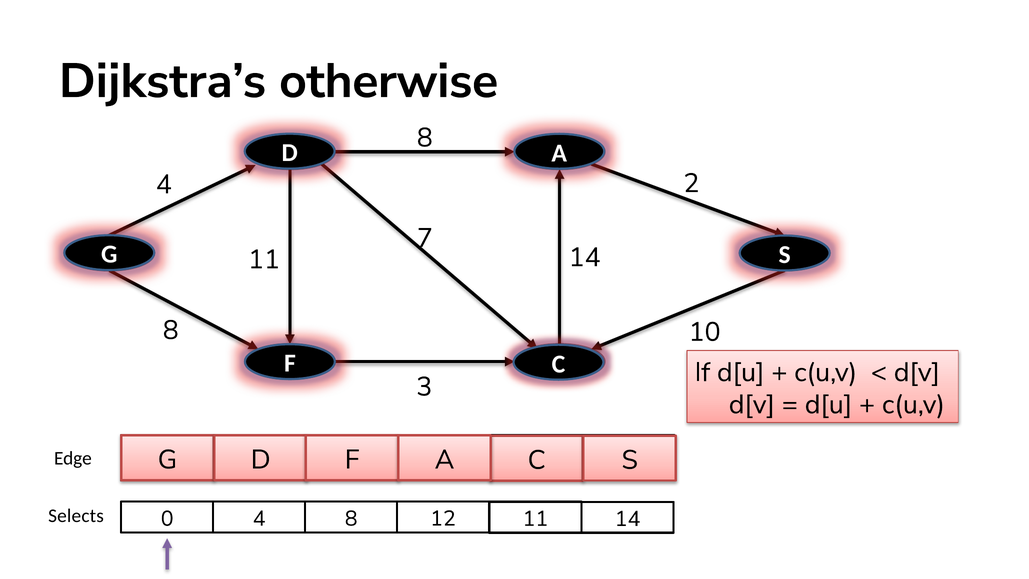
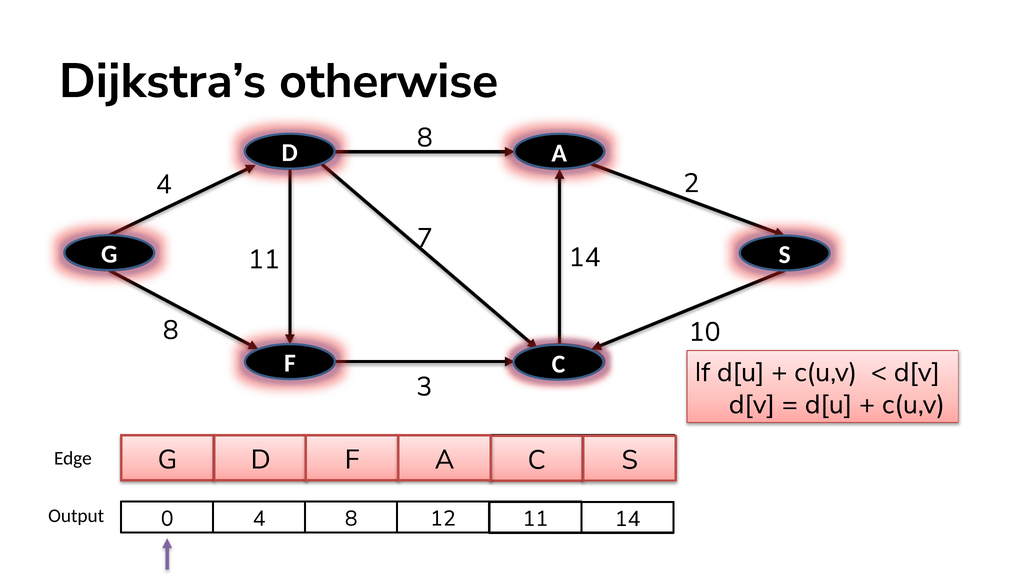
Selects: Selects -> Output (76, 516)
